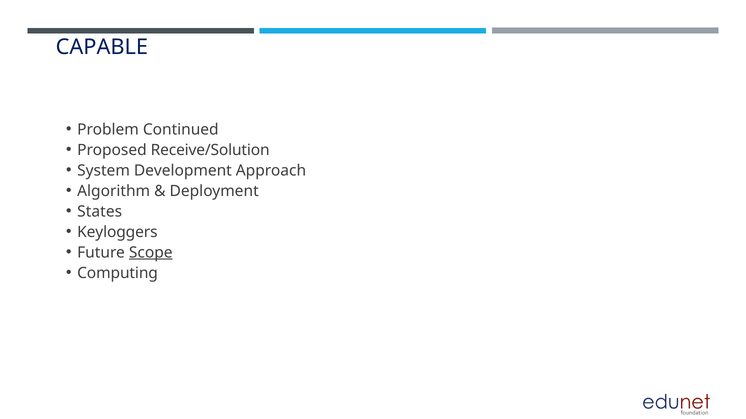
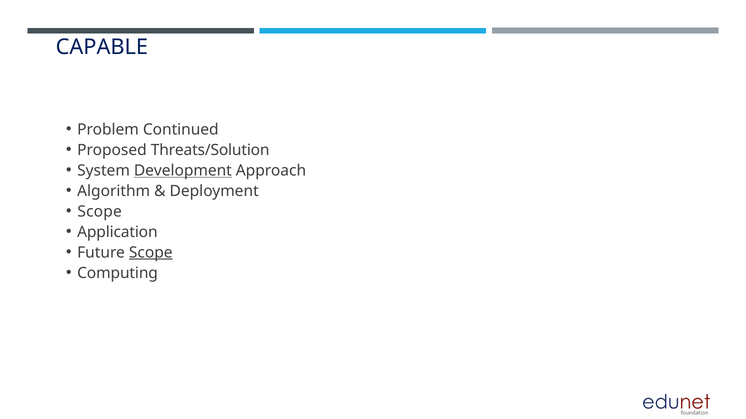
Receive/Solution: Receive/Solution -> Threats/Solution (210, 150)
Development underline: none -> present (183, 171)
States: States -> Scope (100, 212)
Keyloggers: Keyloggers -> Application (117, 232)
